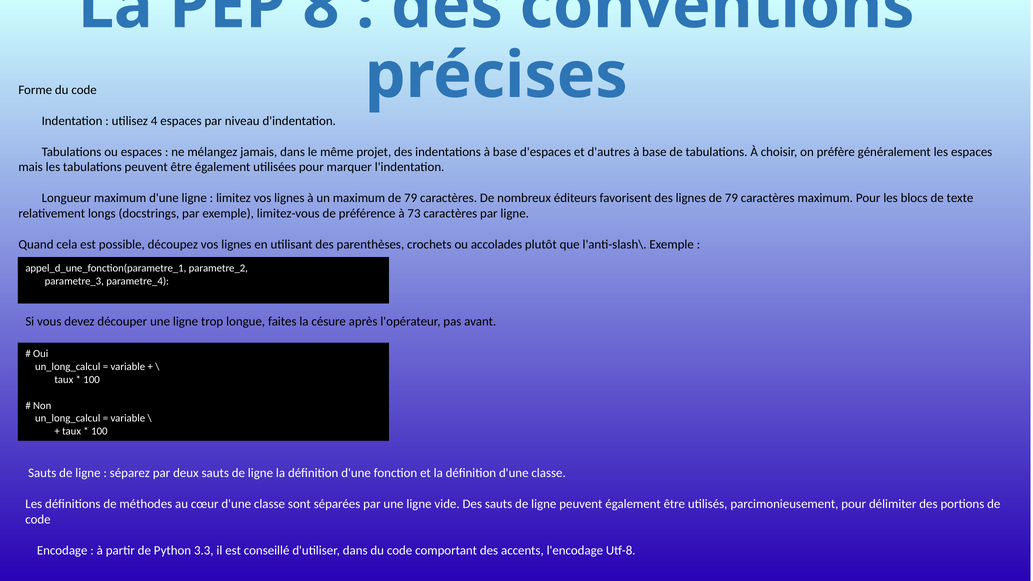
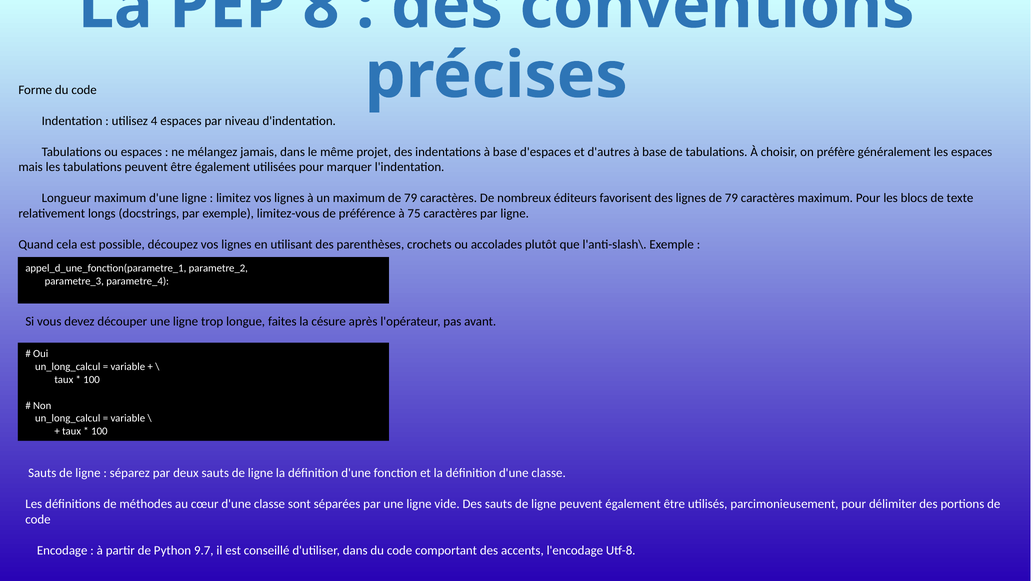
73: 73 -> 75 (414, 214)
3.3: 3.3 -> 9.7 (204, 551)
